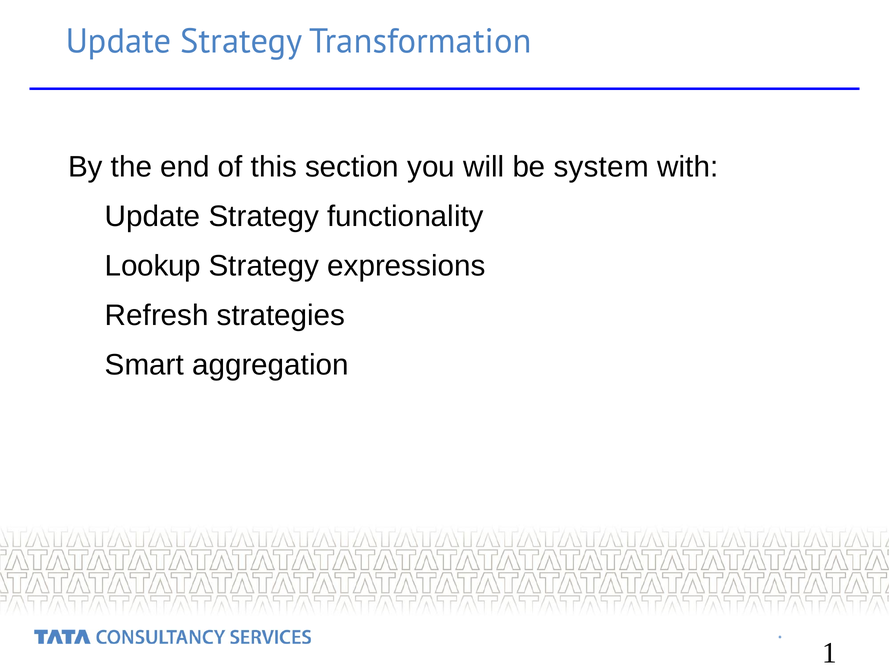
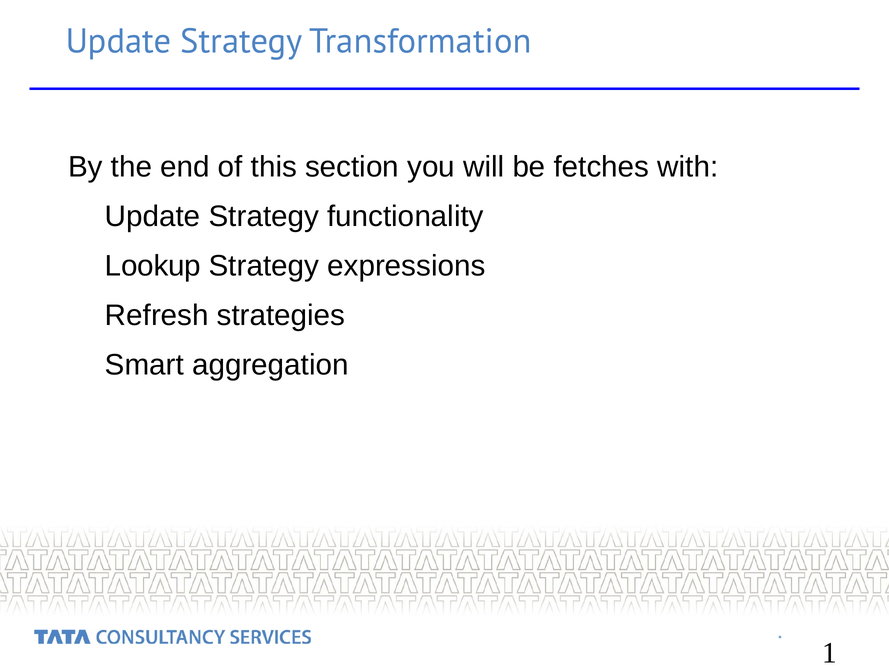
system: system -> fetches (601, 167)
